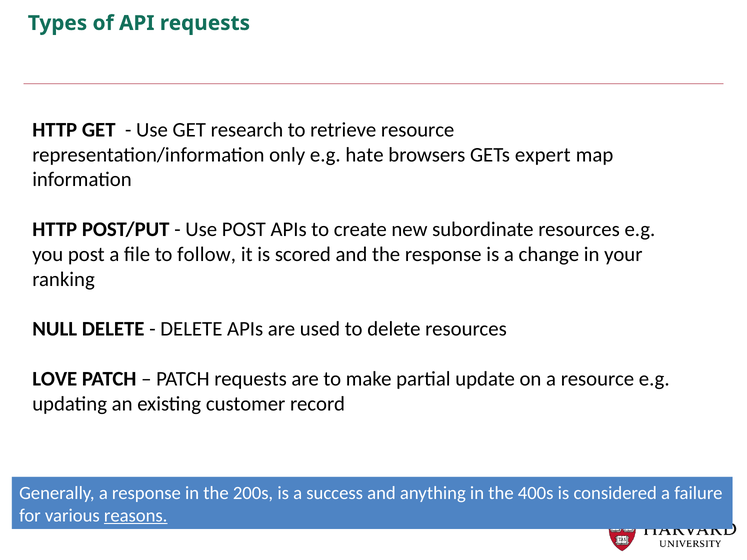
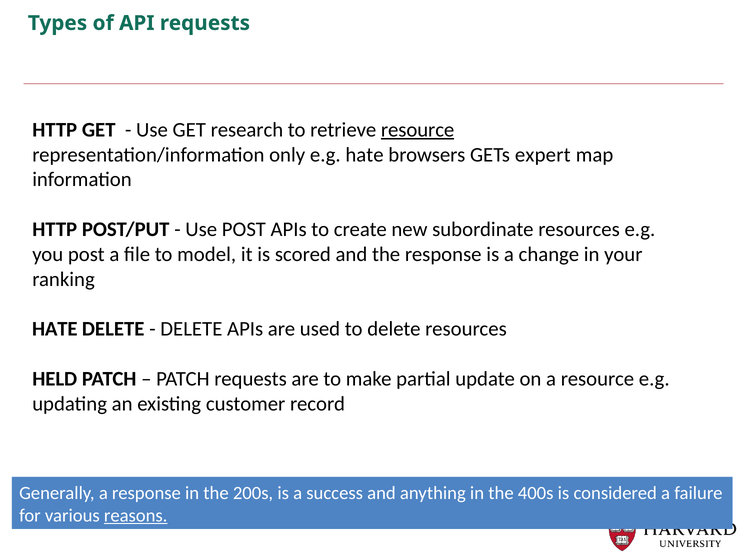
resource underline: none -> present (418, 130)
follow: follow -> model (207, 254)
NULL: NULL -> HATE (55, 329)
LOVE: LOVE -> HELD (55, 379)
